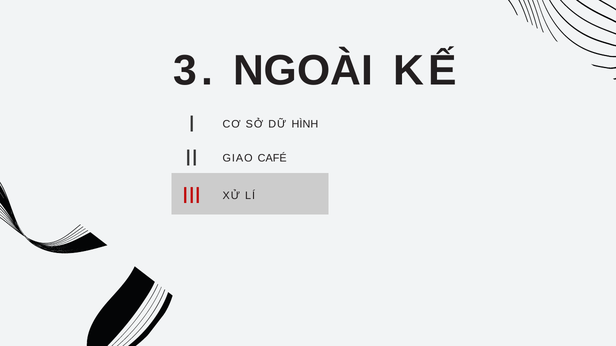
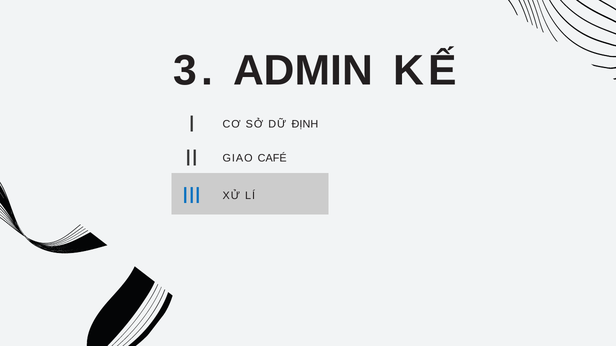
NGOÀI: NGOÀI -> ADMIN (303, 71)
HÌNH: HÌNH -> ĐỊNH (305, 124)
III colour: red -> blue (192, 196)
